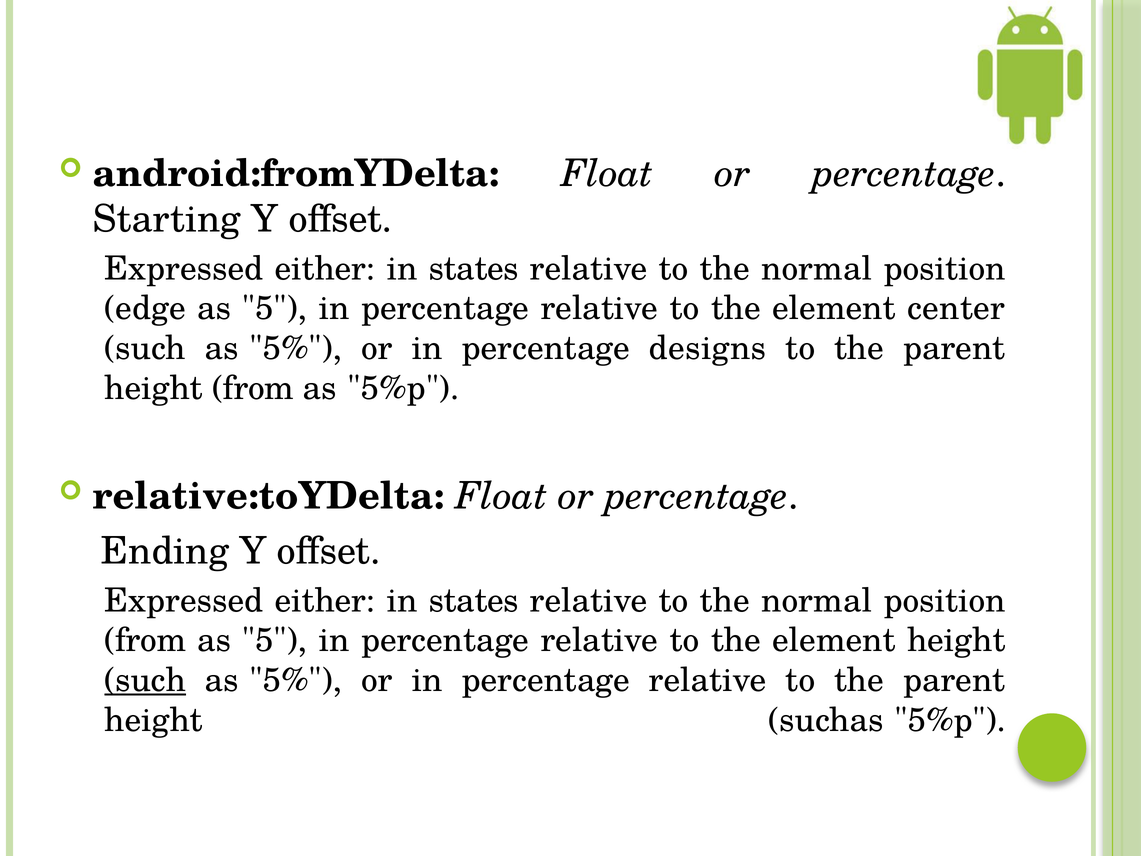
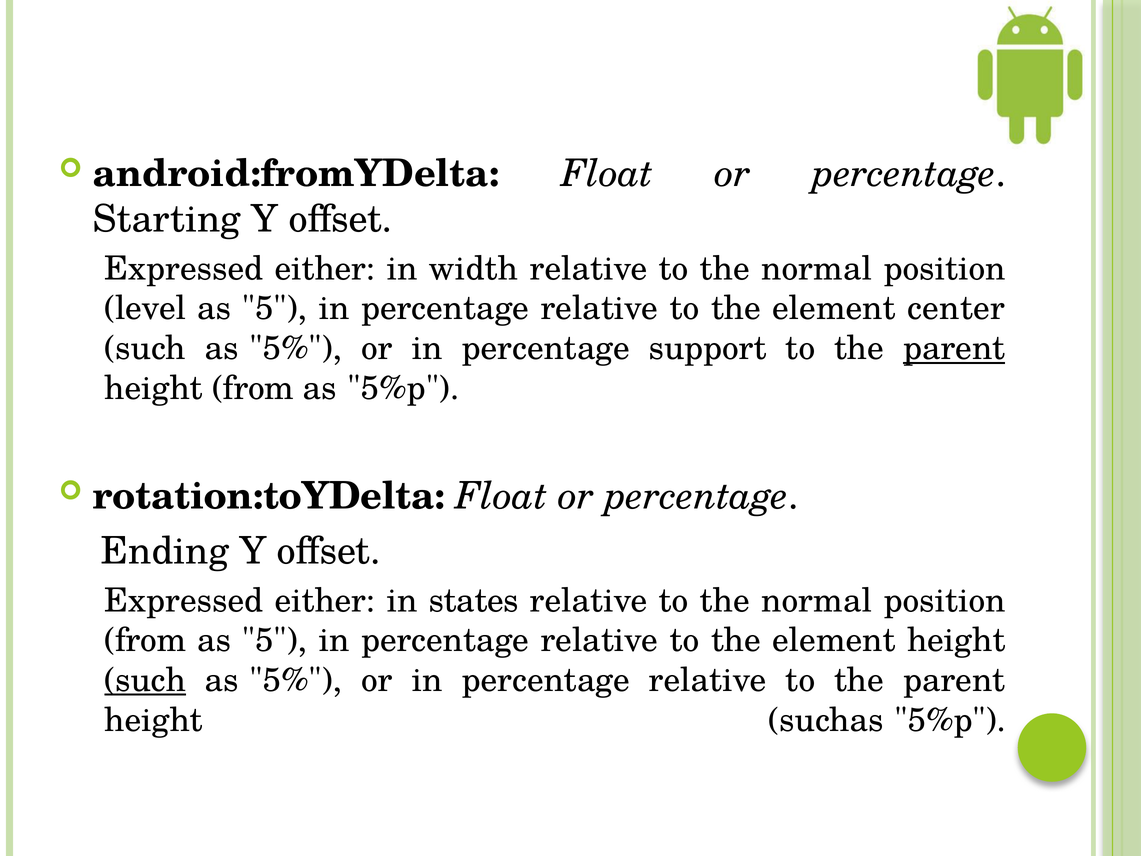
states: states -> width (474, 268)
edge: edge -> level (145, 308)
designs: designs -> support (708, 348)
parent underline: none -> present (954, 348)
relative:toYDelta: relative:toYDelta -> rotation:toYDelta (269, 496)
